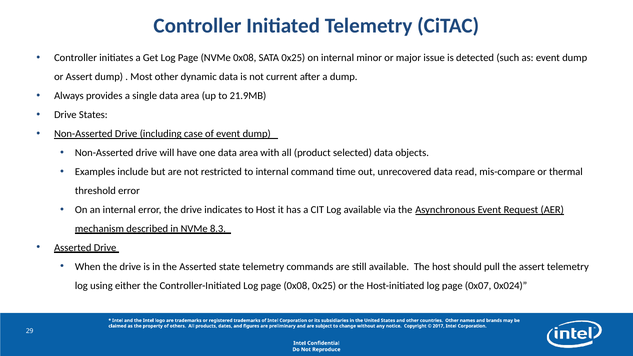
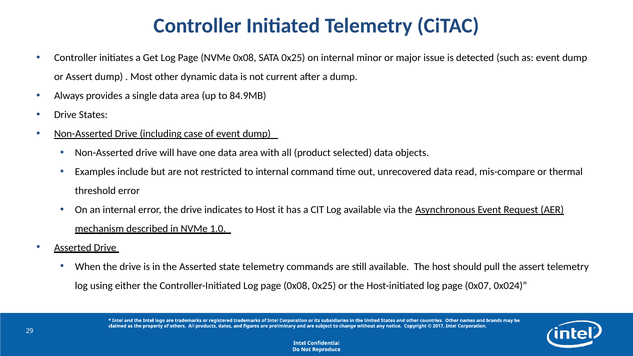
21.9MB: 21.9MB -> 84.9MB (248, 96)
8.3: 8.3 -> 1.0 (218, 229)
